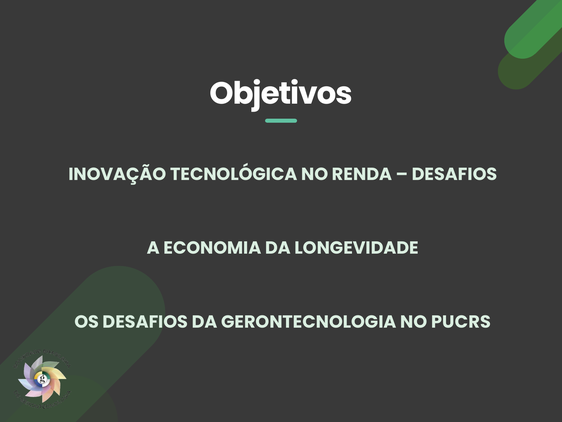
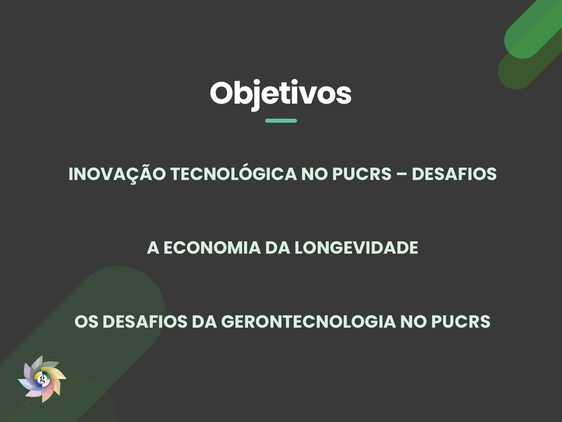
TECNOLÓGICA NO RENDA: RENDA -> PUCRS (362, 174)
